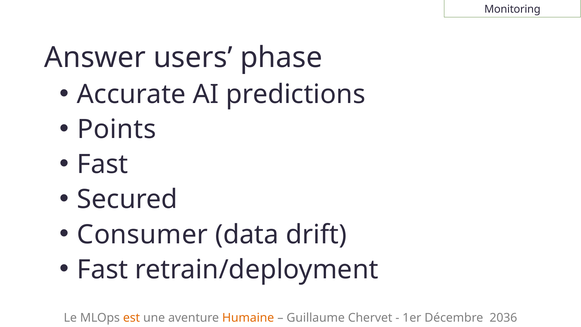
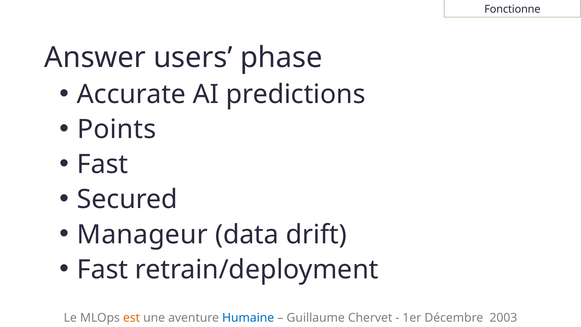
Monitoring: Monitoring -> Fonctionne (512, 9)
Consumer: Consumer -> Manageur (142, 234)
Humaine colour: orange -> blue (248, 317)
2036: 2036 -> 2003 (503, 317)
